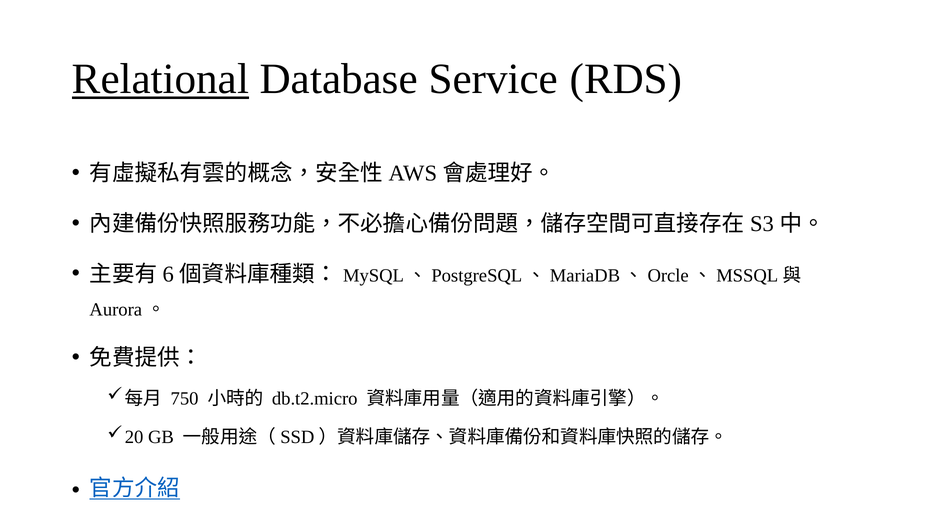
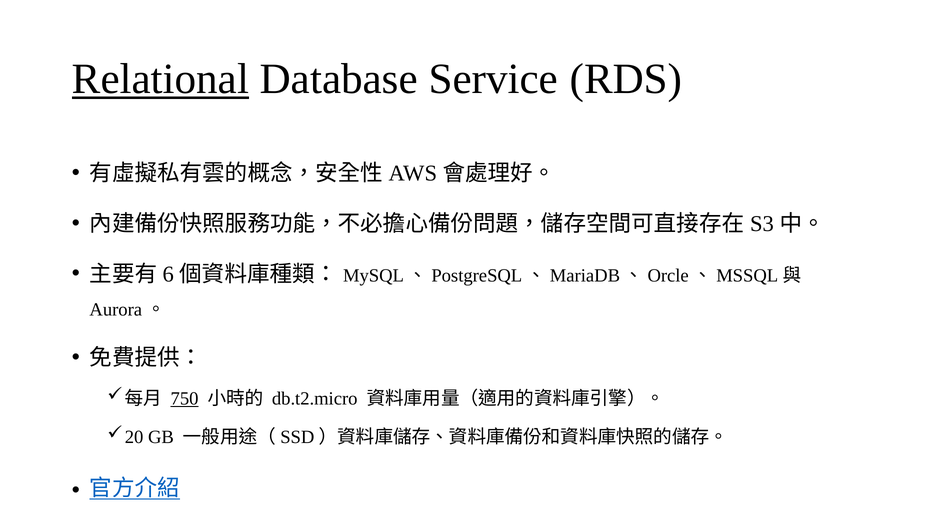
750 underline: none -> present (185, 398)
